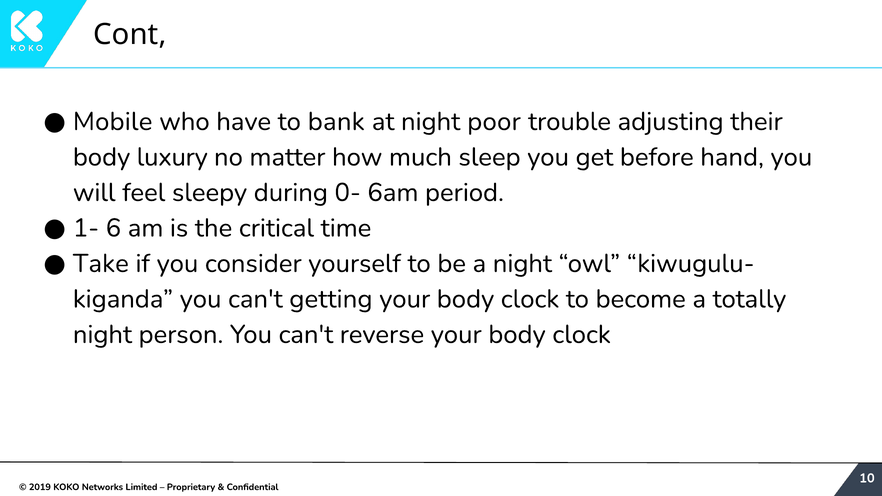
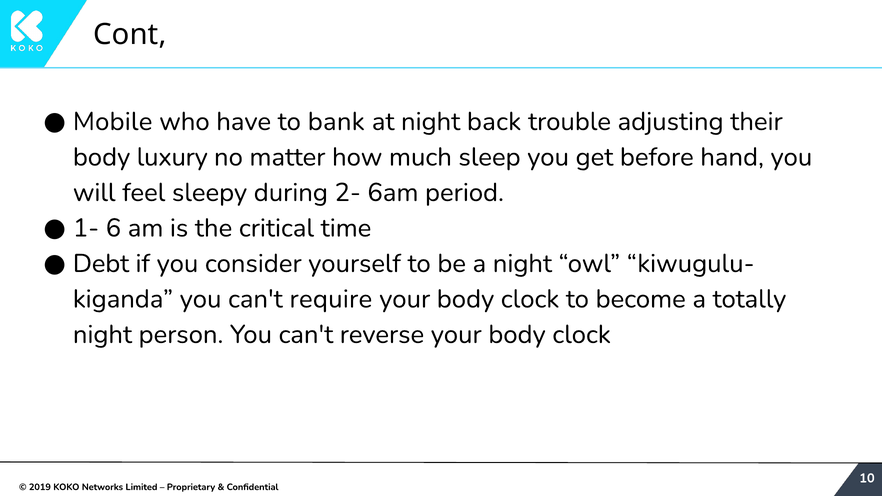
poor: poor -> back (494, 122)
0-: 0- -> 2- (348, 193)
Take: Take -> Debt (101, 264)
getting: getting -> require (331, 299)
